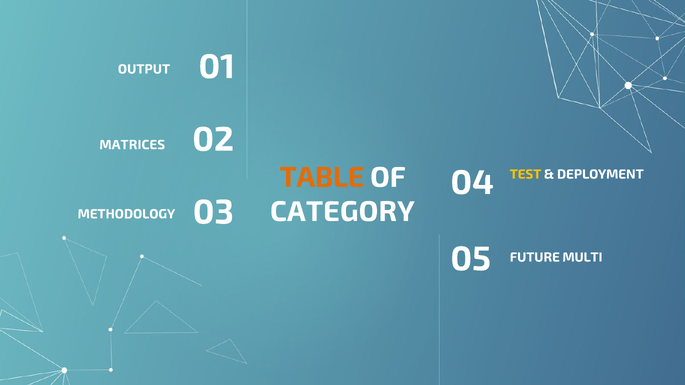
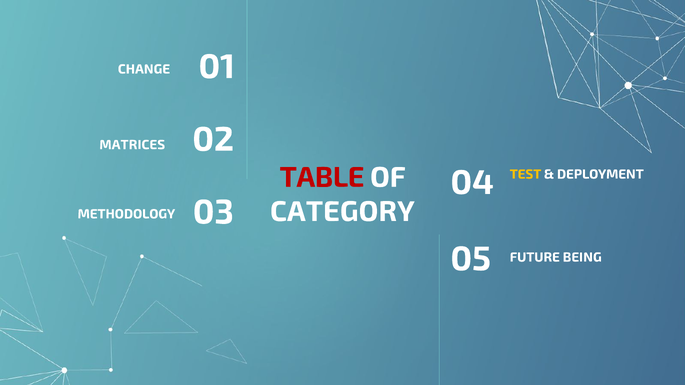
OUTPUT: OUTPUT -> CHANGE (144, 69)
TABLE colour: orange -> red (322, 178)
MULTI: MULTI -> BEING (582, 257)
